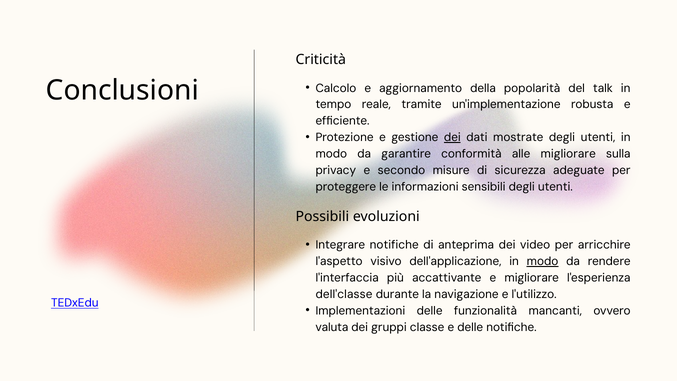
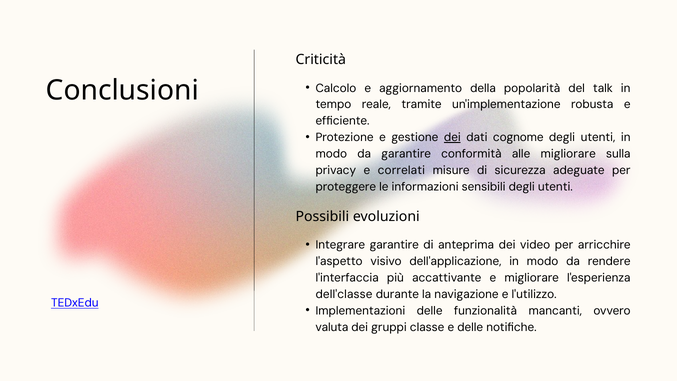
mostrate: mostrate -> cognome (518, 137)
secondo: secondo -> correlati (401, 170)
Integrare notifiche: notifiche -> garantire (394, 245)
modo underline: present -> none (543, 261)
